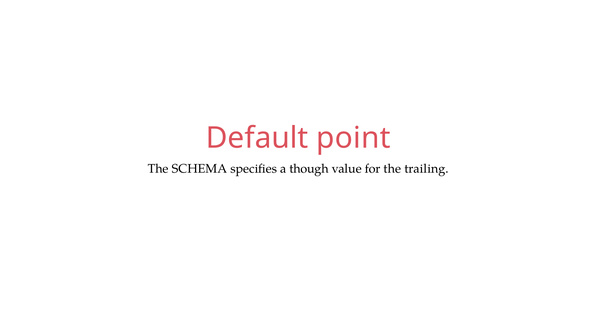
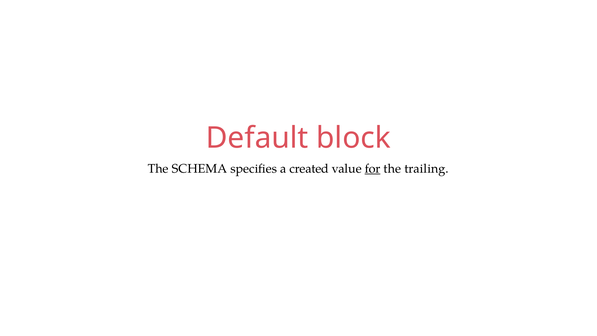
point: point -> block (353, 138)
though: though -> created (309, 169)
for underline: none -> present (373, 169)
